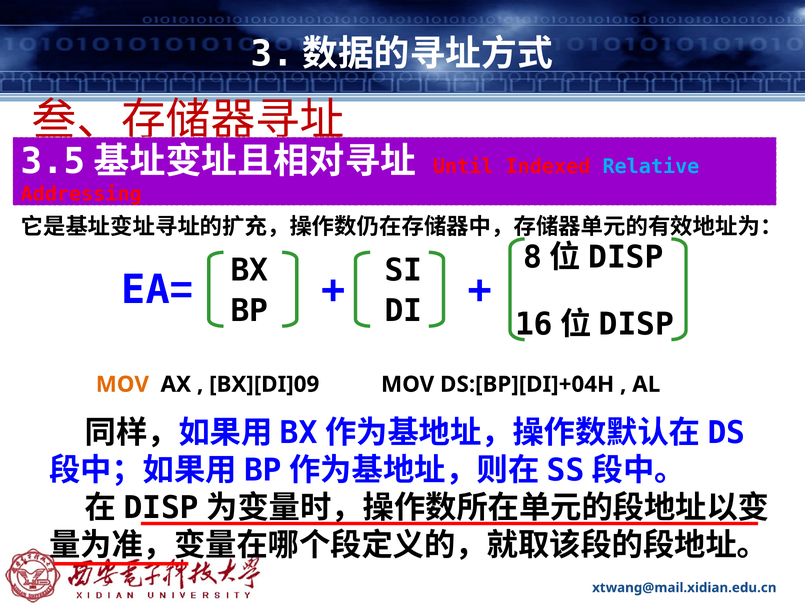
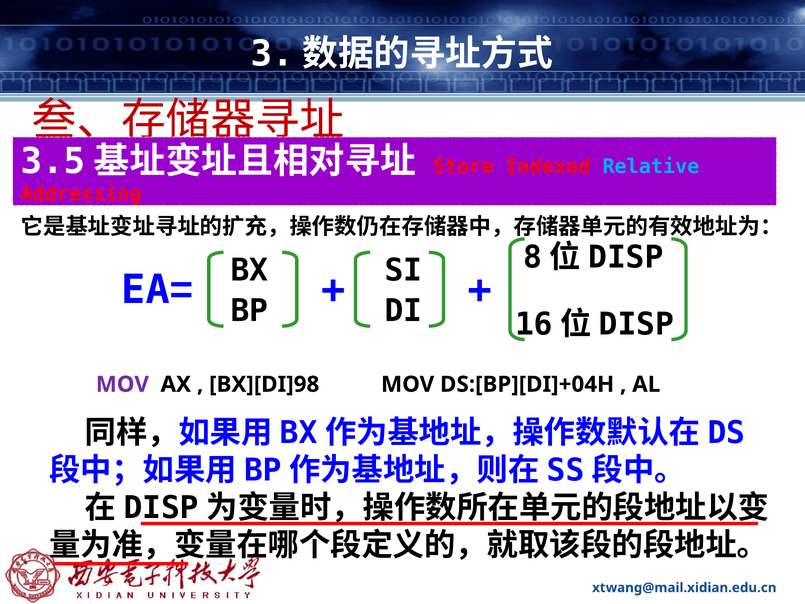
Until: Until -> Store (463, 167)
MOV colour: orange -> purple (122, 384)
BX][DI]09: BX][DI]09 -> BX][DI]98 (264, 384)
